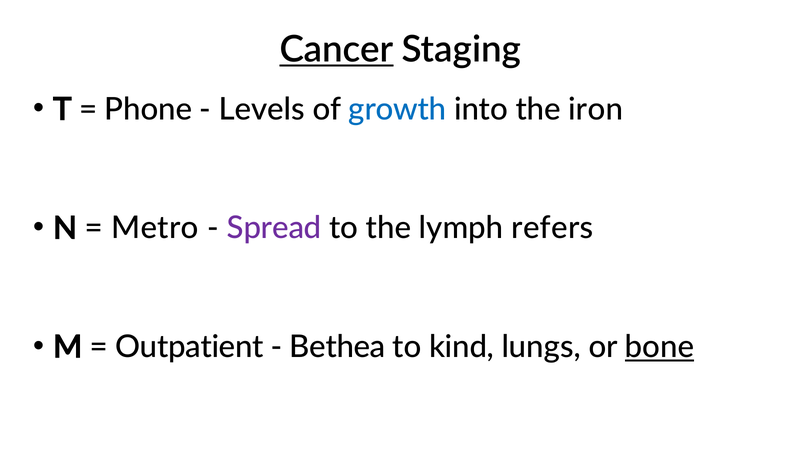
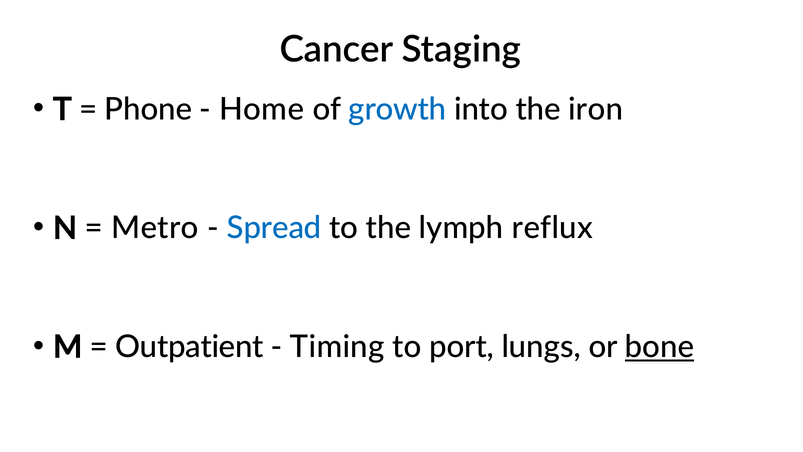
Cancer underline: present -> none (336, 50)
Levels: Levels -> Home (262, 109)
Spread colour: purple -> blue (274, 228)
refers: refers -> reflux (552, 228)
Bethea: Bethea -> Timing (337, 347)
kind: kind -> port (462, 347)
